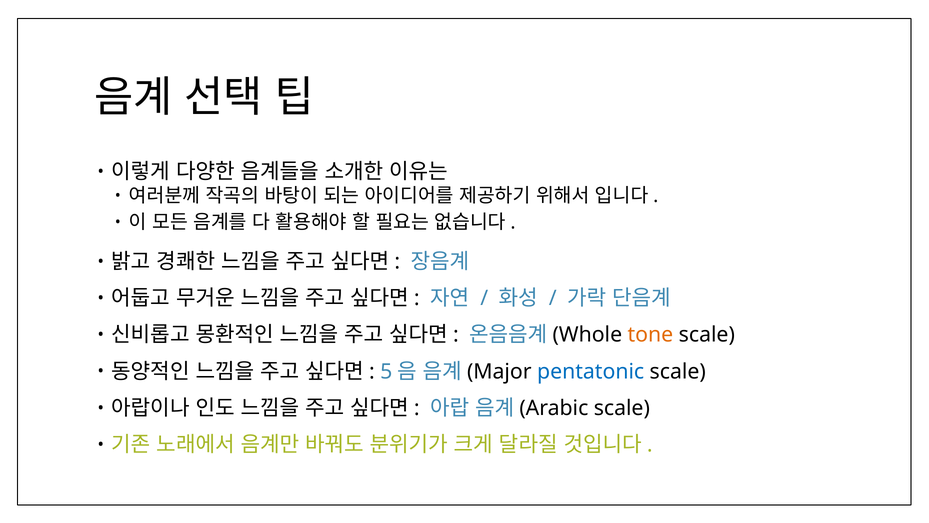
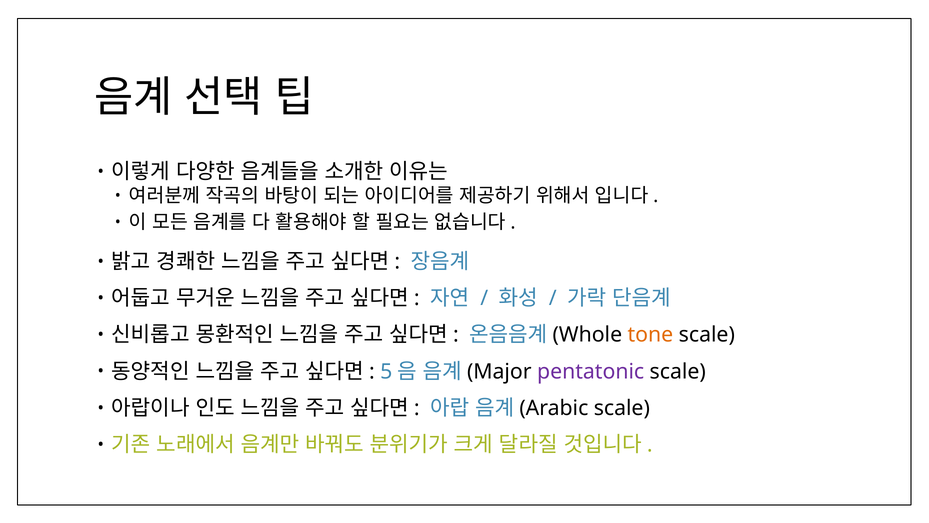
pentatonic colour: blue -> purple (591, 371)
